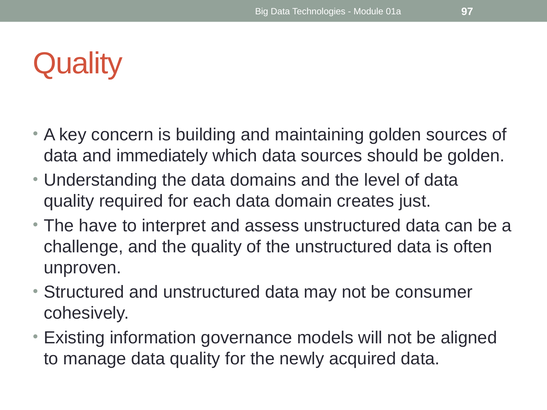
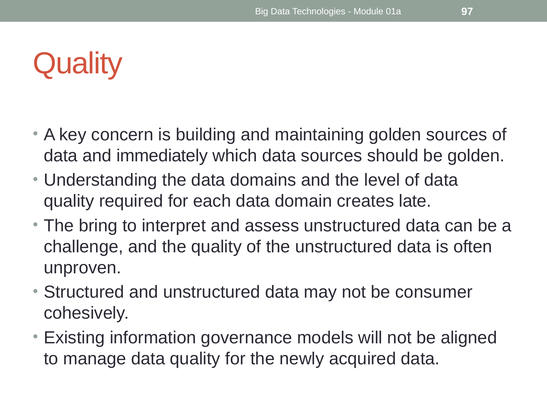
just: just -> late (415, 201)
have: have -> bring (98, 226)
